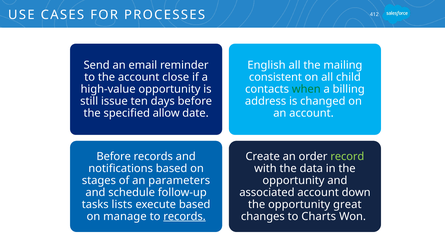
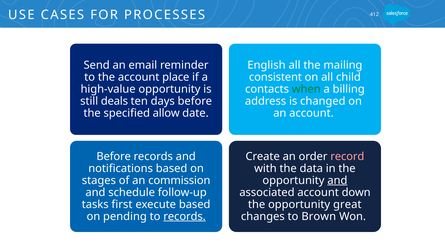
close: close -> place (176, 77)
issue: issue -> deals (114, 101)
record colour: light green -> pink (347, 157)
parameters: parameters -> commission (179, 181)
and underline: none -> present (337, 181)
lists: lists -> first (122, 205)
manage: manage -> pending (125, 217)
Charts: Charts -> Brown (319, 217)
